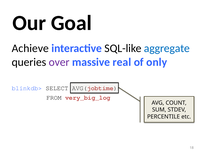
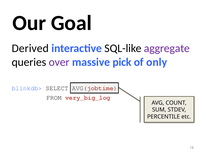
Achieve: Achieve -> Derived (30, 48)
aggregate colour: blue -> purple (167, 48)
real: real -> pick (122, 62)
